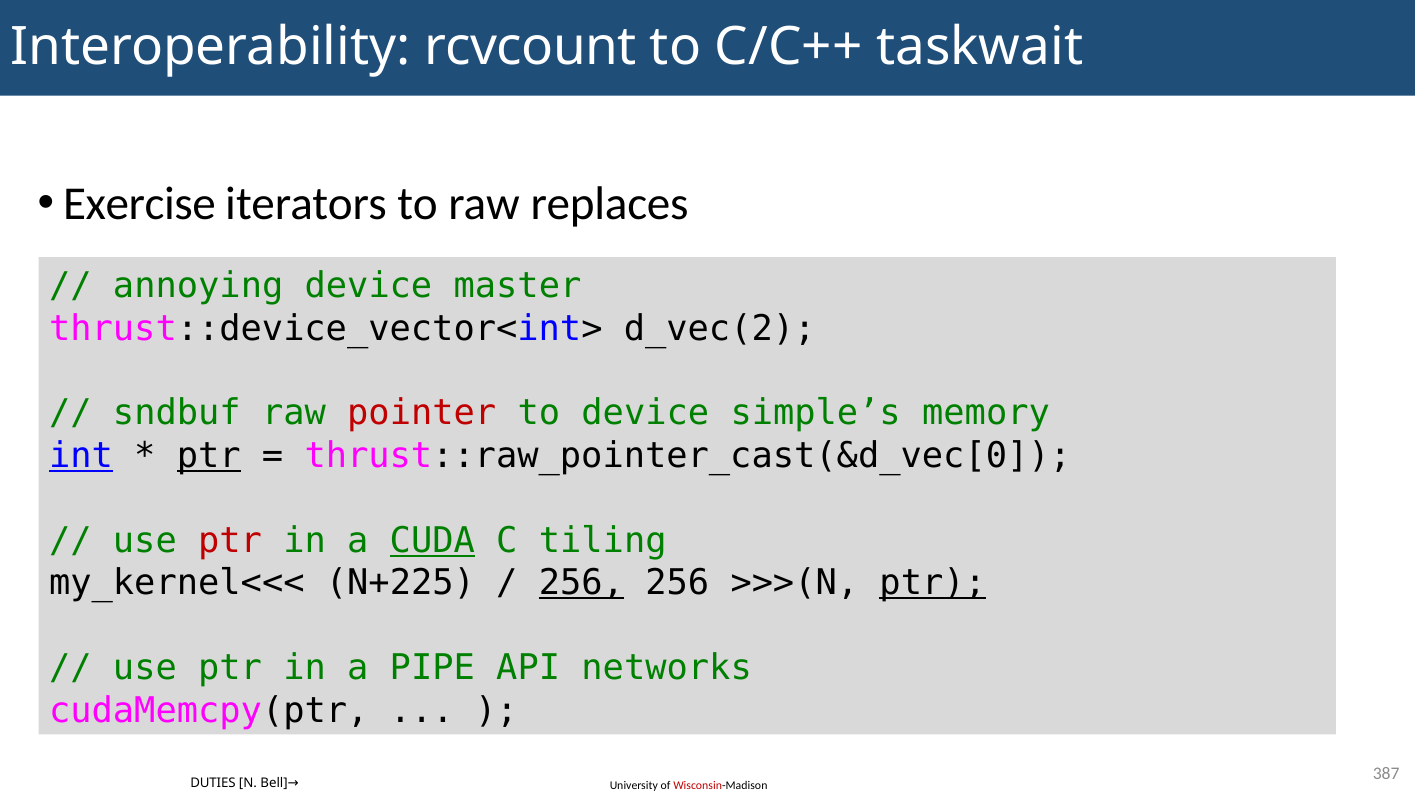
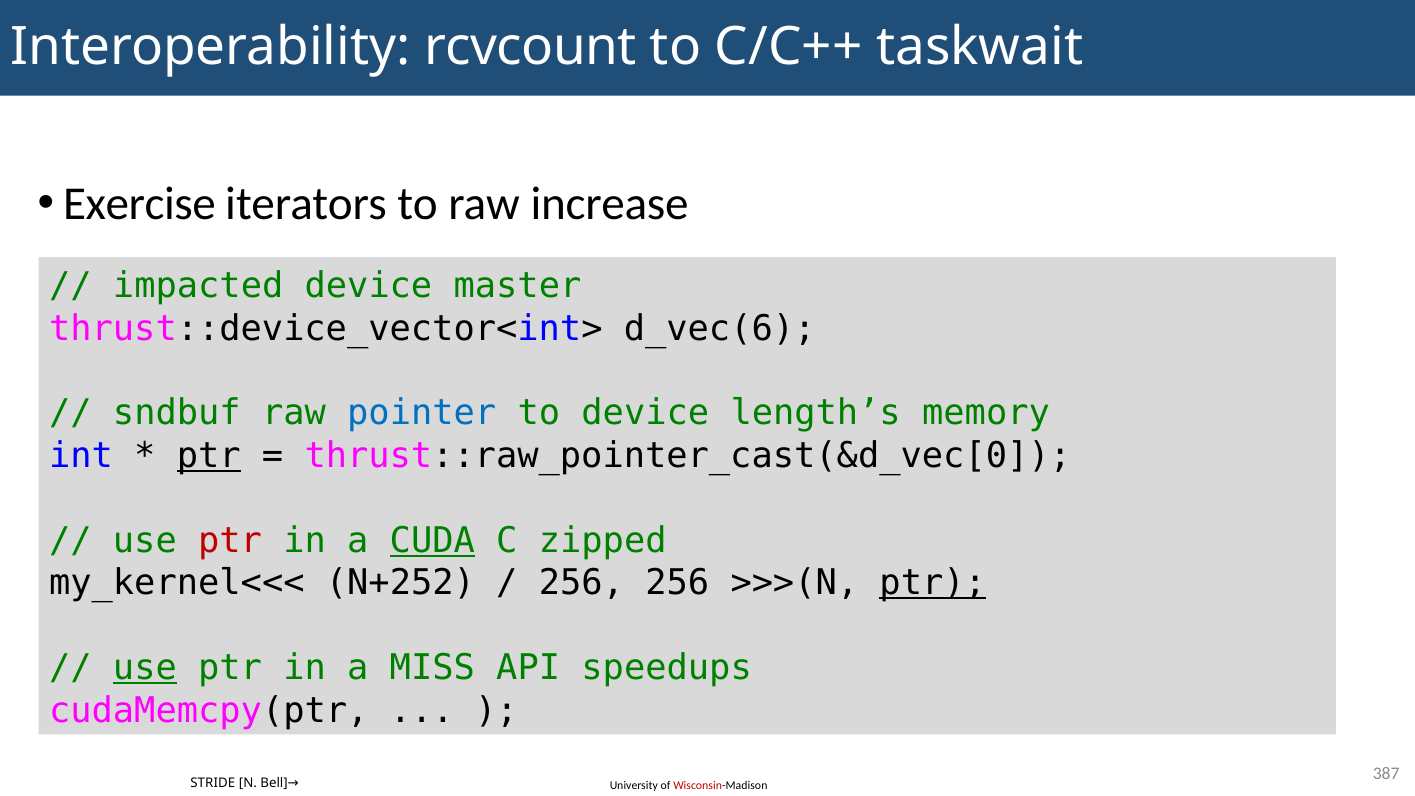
replaces: replaces -> increase (610, 204)
annoying: annoying -> impacted (198, 286)
d_vec(2: d_vec(2 -> d_vec(6 (720, 328)
pointer colour: red -> blue (422, 413)
simple’s: simple’s -> length’s (816, 413)
int underline: present -> none (81, 456)
tiling: tiling -> zipped (603, 541)
N+225: N+225 -> N+252 (400, 583)
256 underline: present -> none (581, 583)
use underline: none -> present (145, 668)
PIPE: PIPE -> MISS (432, 668)
networks: networks -> speedups (667, 668)
DUTIES: DUTIES -> STRIDE (213, 783)
